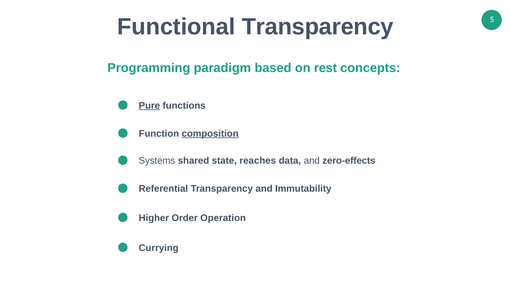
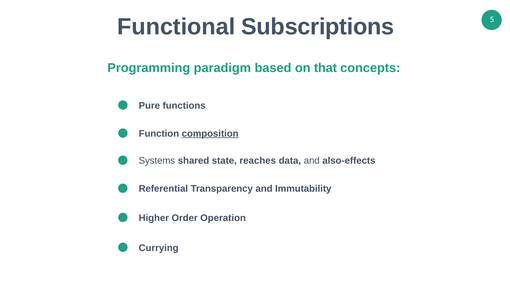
Functional Transparency: Transparency -> Subscriptions (318, 27)
rest: rest -> that (325, 68)
Pure underline: present -> none (149, 106)
zero-effects: zero-effects -> also-effects (349, 161)
